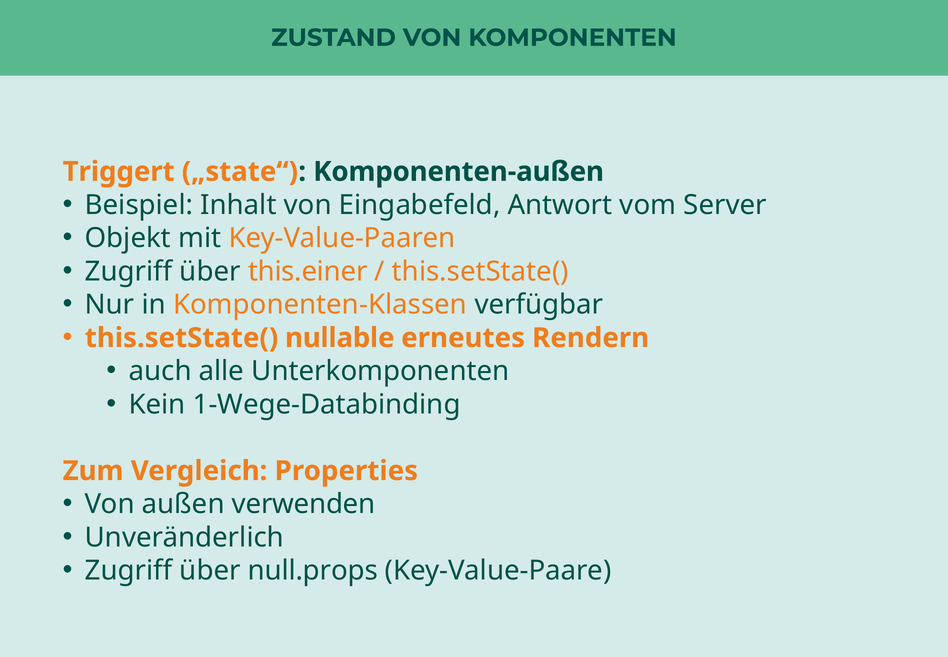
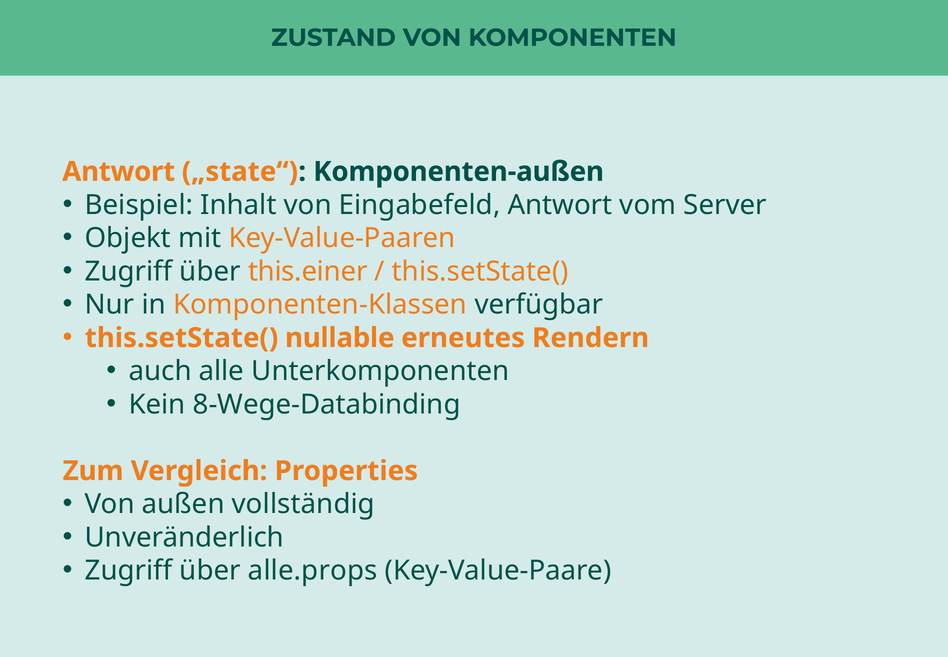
Triggert: Triggert -> Antwort (119, 172)
1-Wege-Databinding: 1-Wege-Databinding -> 8-Wege-Databinding (327, 404)
verwenden: verwenden -> vollständig (303, 504)
null.props: null.props -> alle.props (313, 570)
